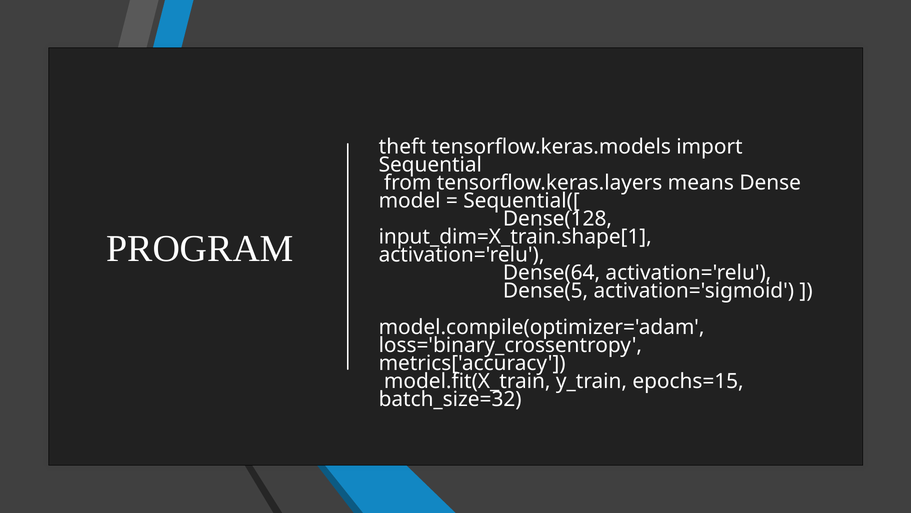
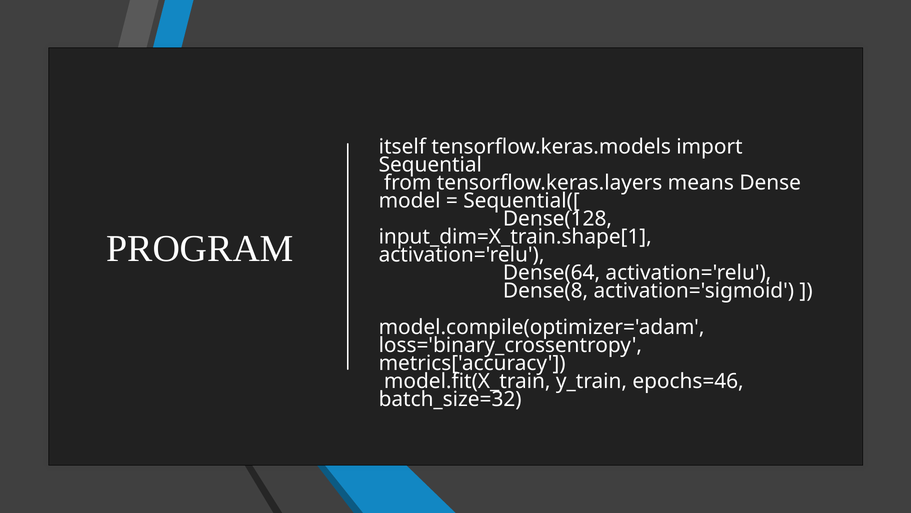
theft: theft -> itself (402, 147)
Dense(5: Dense(5 -> Dense(8 (546, 291)
epochs=15: epochs=15 -> epochs=46 (688, 381)
